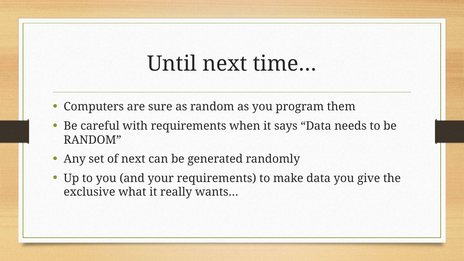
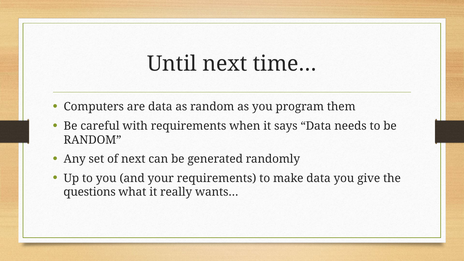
are sure: sure -> data (160, 107)
exclusive: exclusive -> questions (90, 192)
